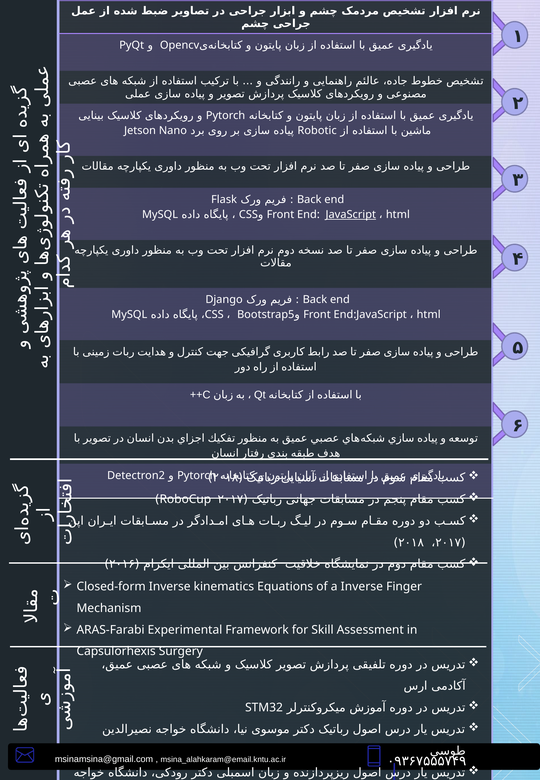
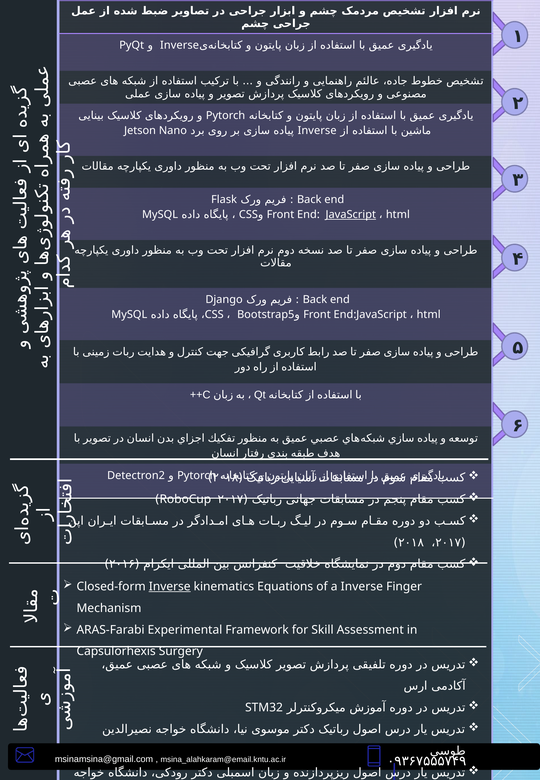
Opencv: Opencv -> Inverse (180, 45)
Robotic: Robotic -> Inverse (317, 130)
Inverse underline: none -> present (170, 587)
